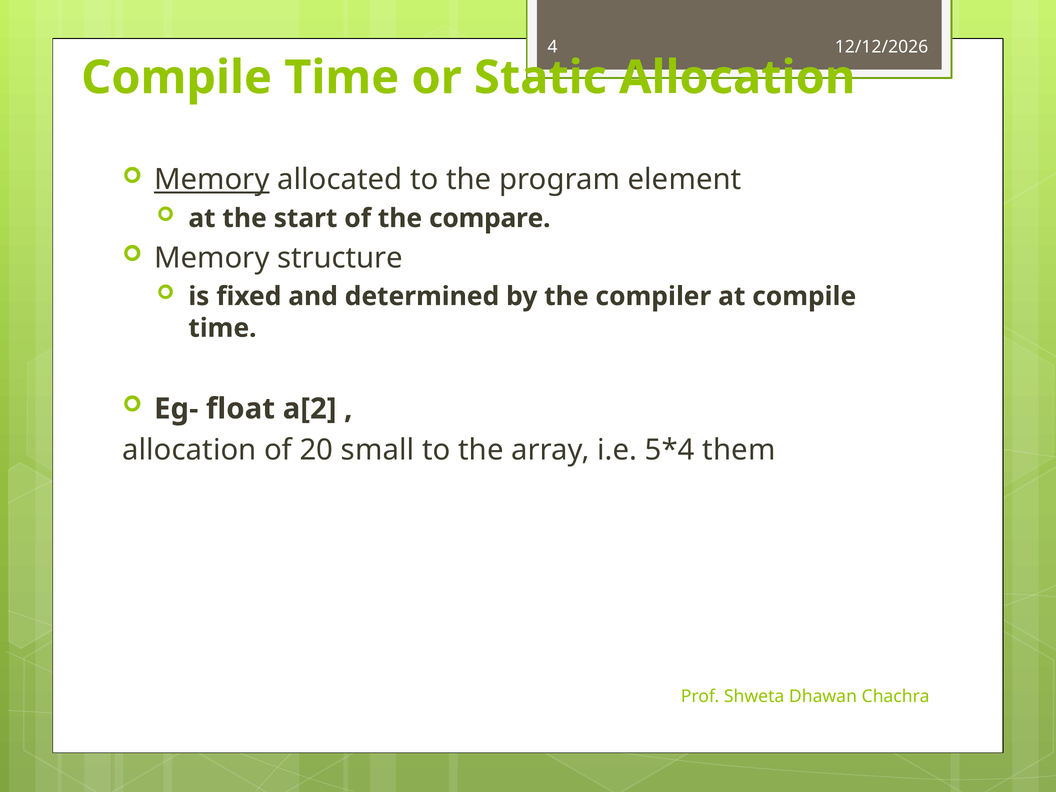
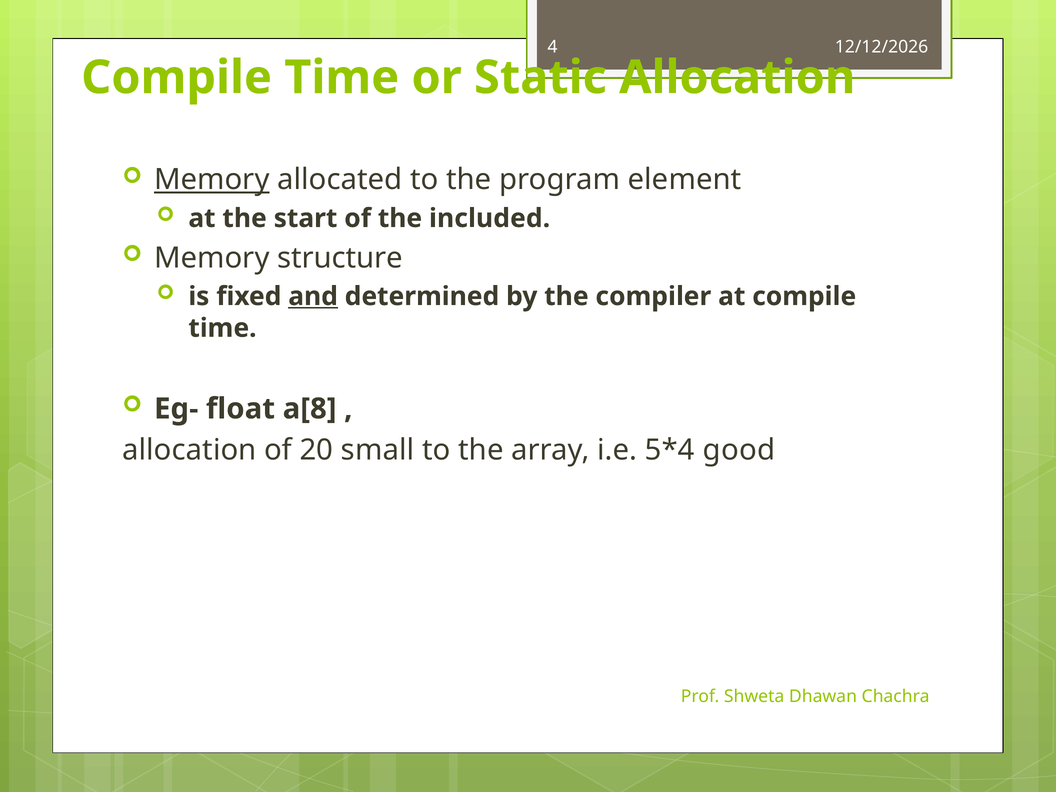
compare: compare -> included (490, 218)
and underline: none -> present (313, 296)
a[2: a[2 -> a[8 (310, 409)
them: them -> good (739, 450)
